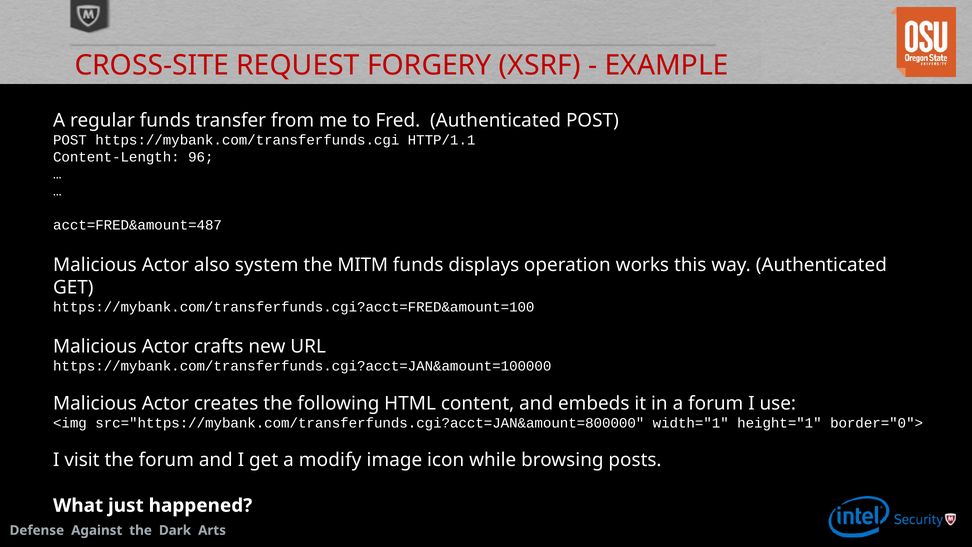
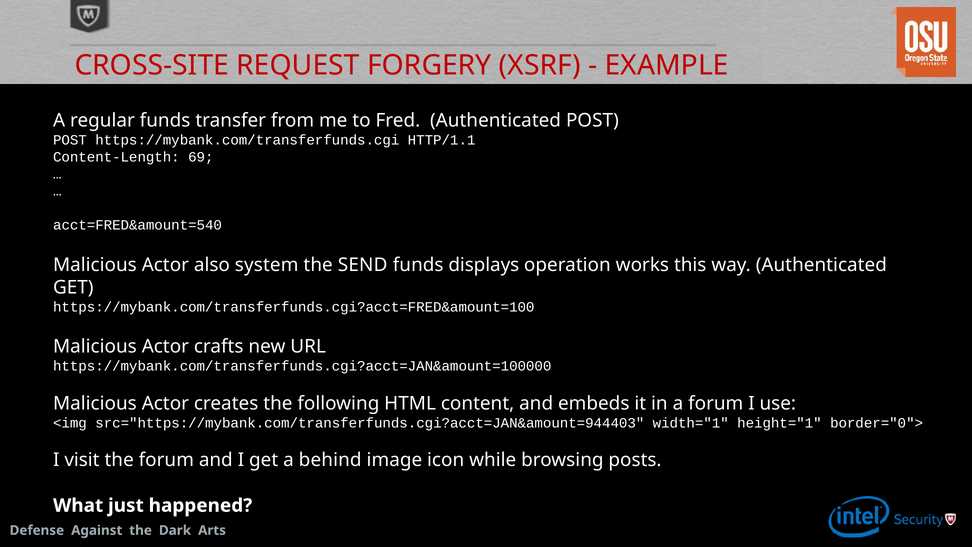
96: 96 -> 69 (201, 157)
acct=FRED&amount=487: acct=FRED&amount=487 -> acct=FRED&amount=540 (138, 225)
MITM: MITM -> SEND (363, 265)
src="https://mybank.com/transferfunds.cgi?acct=JAN&amount=800000: src="https://mybank.com/transferfunds.cgi?acct=JAN&amount=800000 -> src="https://mybank.com/transferfunds.cgi?acct=JAN&amount=944403 (370, 423)
modify: modify -> behind (330, 460)
